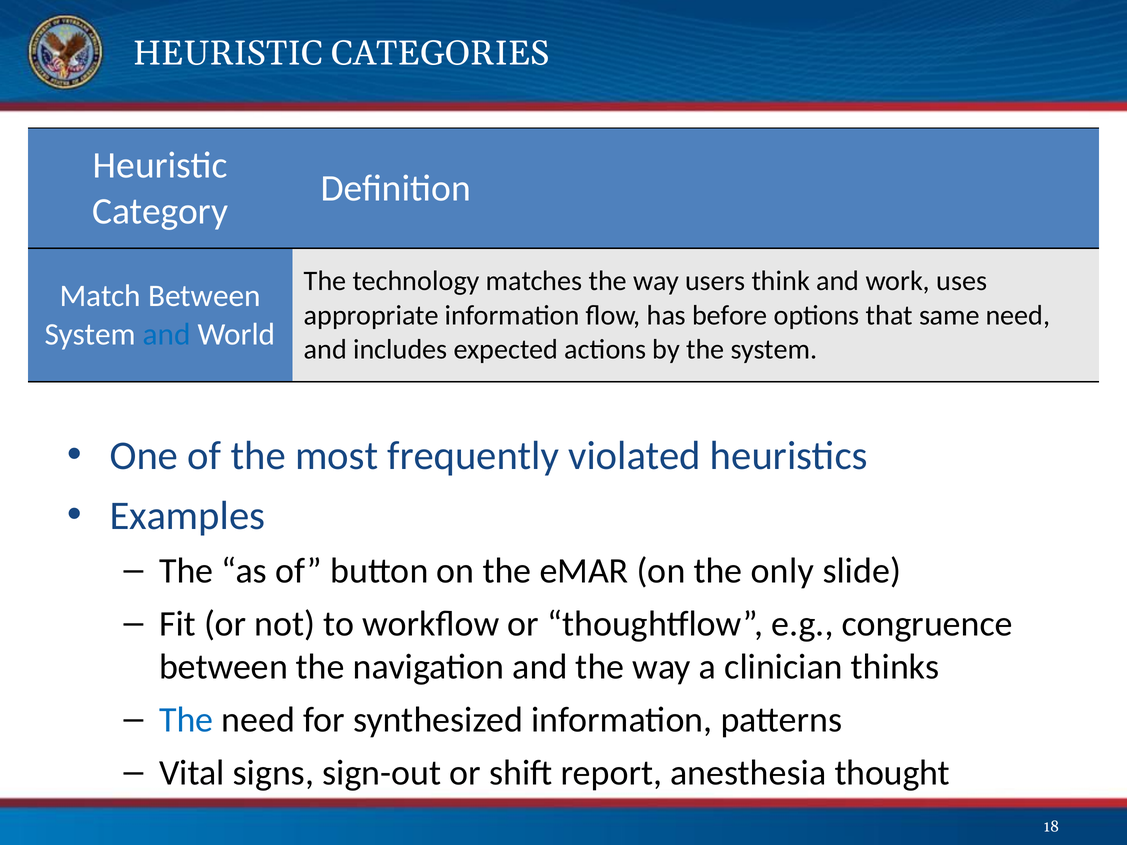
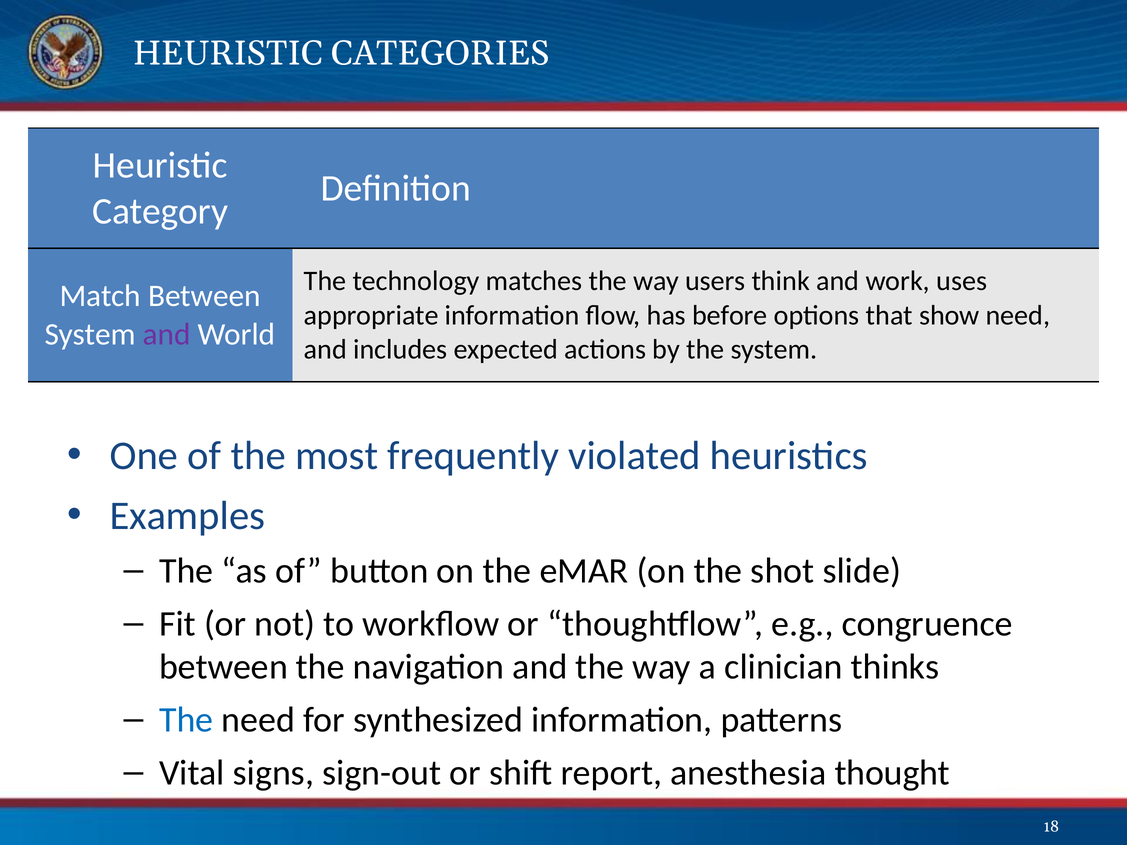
same: same -> show (949, 315)
and colour: blue -> purple (167, 335)
only: only -> shot (782, 571)
